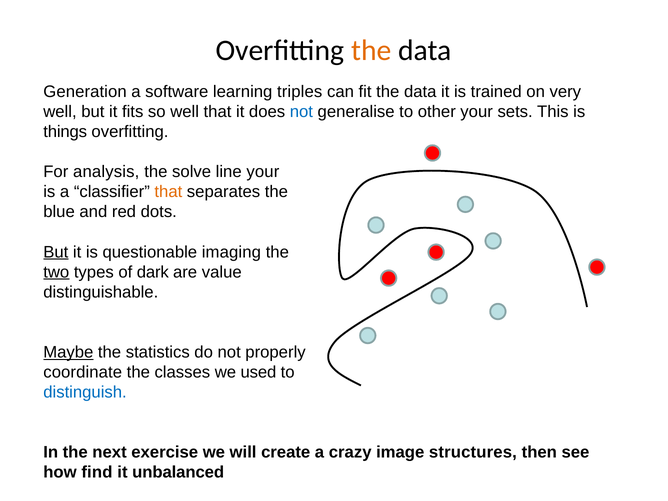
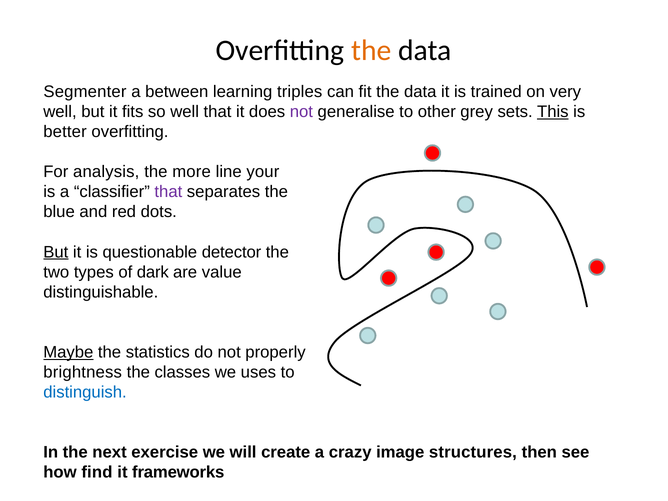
Generation: Generation -> Segmenter (85, 92)
software: software -> between (177, 92)
not colour: blue -> purple (301, 112)
other your: your -> grey (477, 112)
This underline: none -> present (553, 112)
things: things -> better (65, 132)
solve: solve -> more (192, 172)
that colour: orange -> purple (168, 192)
imaging: imaging -> detector (232, 252)
two underline: present -> none (56, 272)
coordinate: coordinate -> brightness (83, 372)
used: used -> uses (258, 372)
unbalanced: unbalanced -> frameworks (178, 472)
